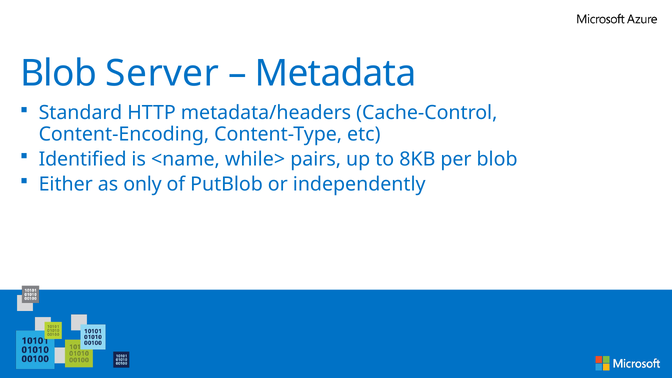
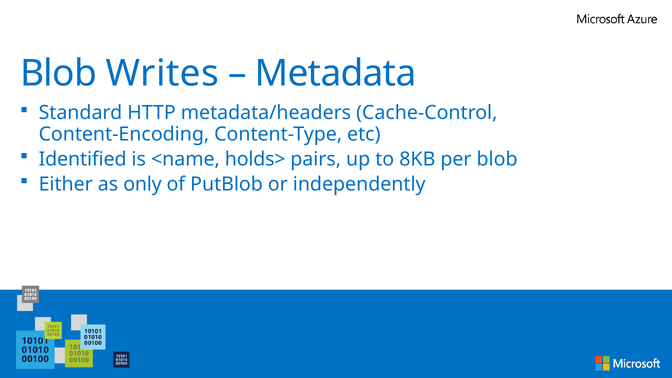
Server: Server -> Writes (162, 74)
while>: while> -> holds> (255, 159)
